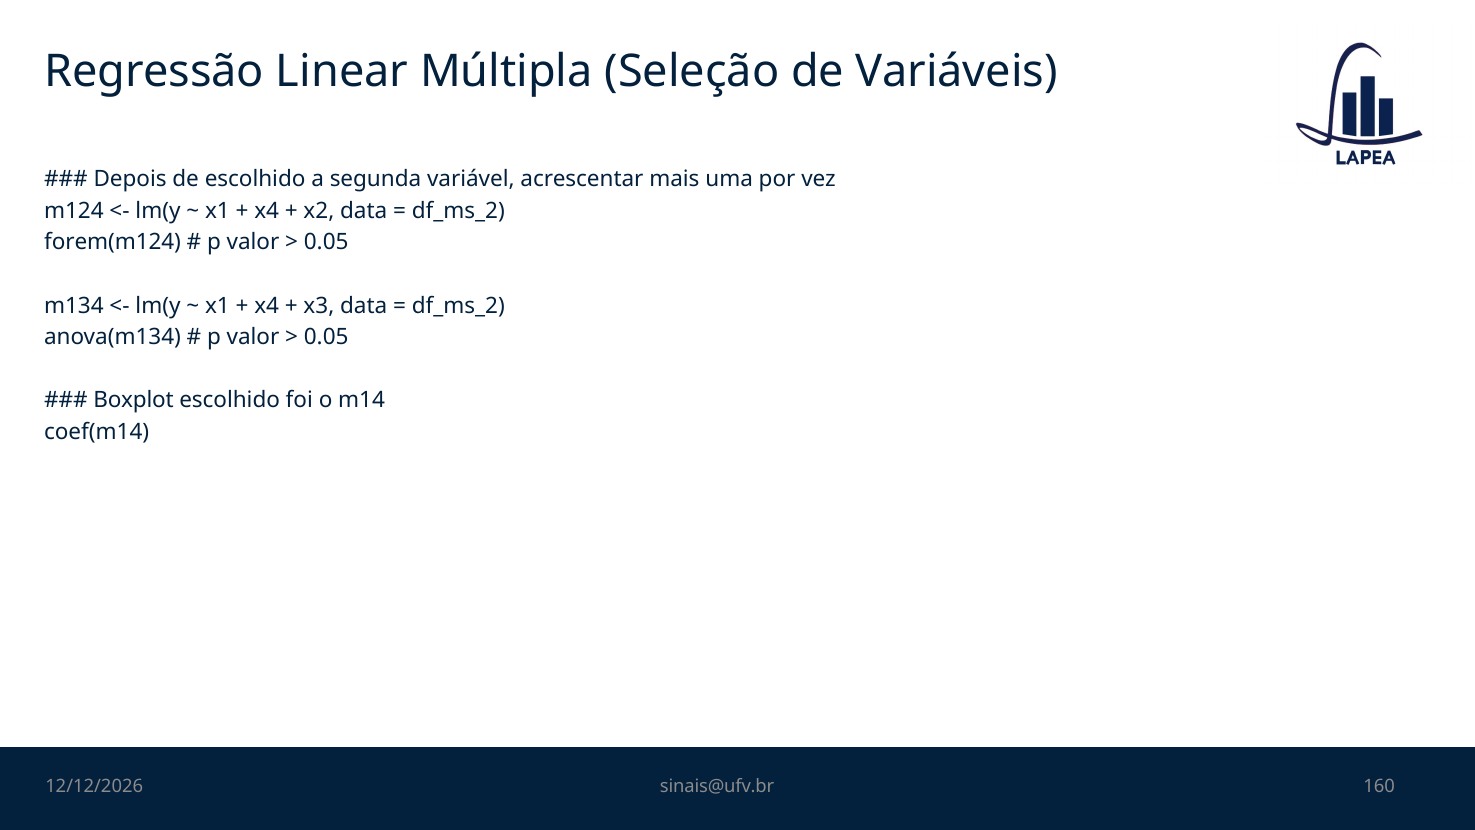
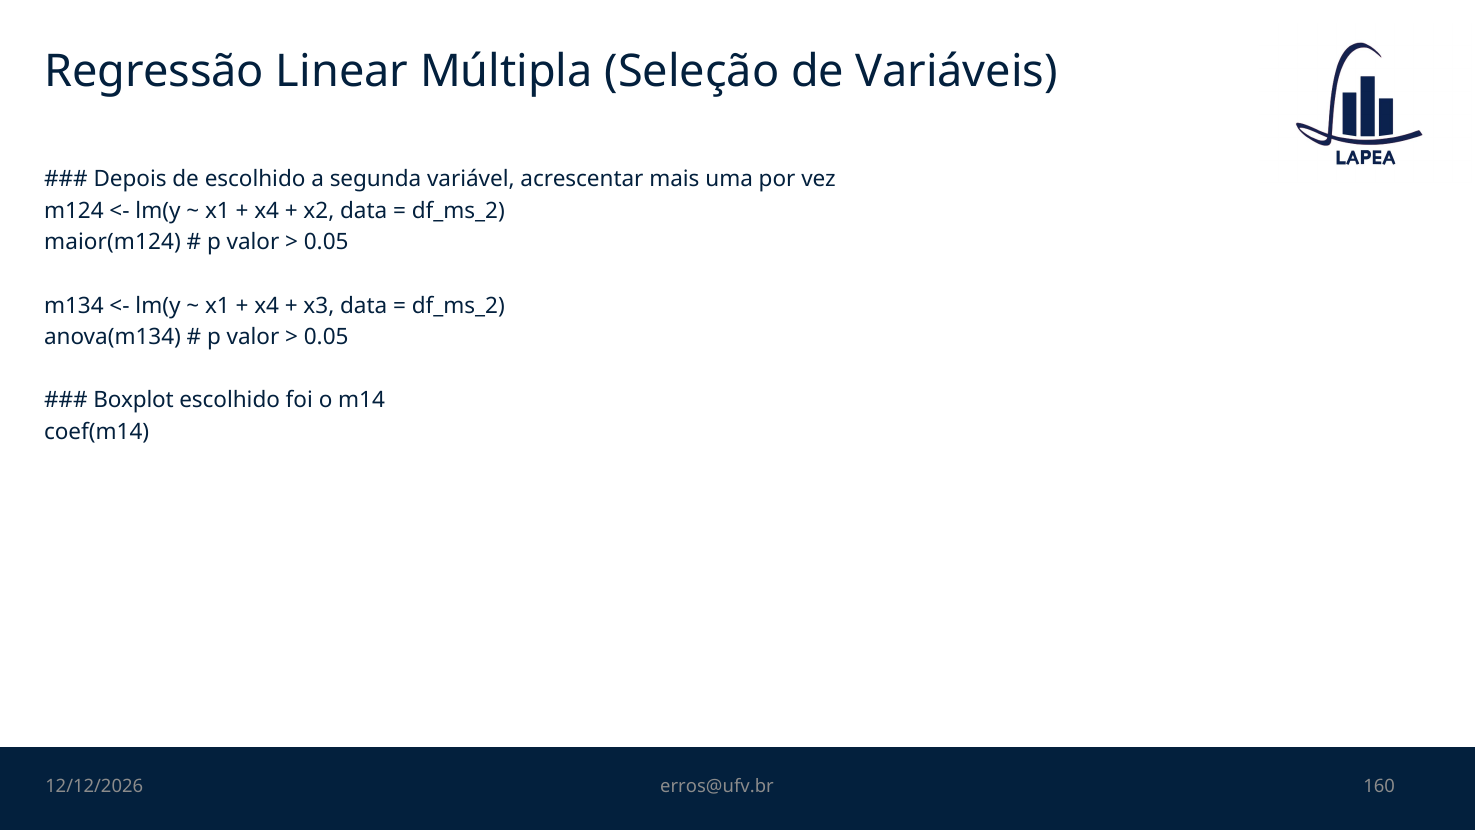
forem(m124: forem(m124 -> maior(m124 (112, 242)
sinais@ufv.br: sinais@ufv.br -> erros@ufv.br (717, 786)
